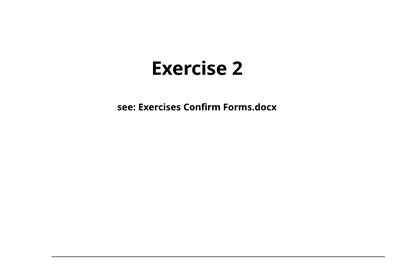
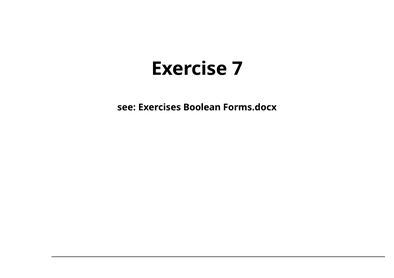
2: 2 -> 7 (237, 69)
Confirm: Confirm -> Boolean (202, 108)
